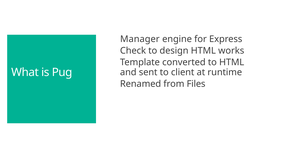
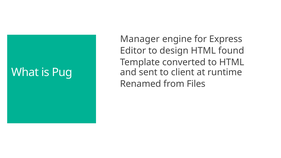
Check: Check -> Editor (133, 51)
works: works -> found (231, 51)
